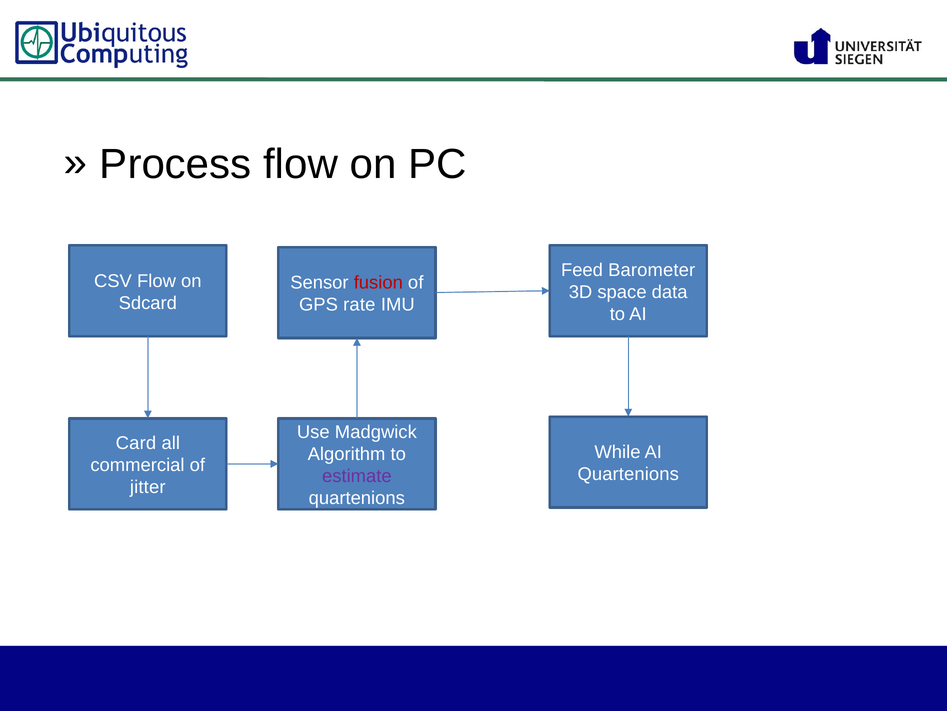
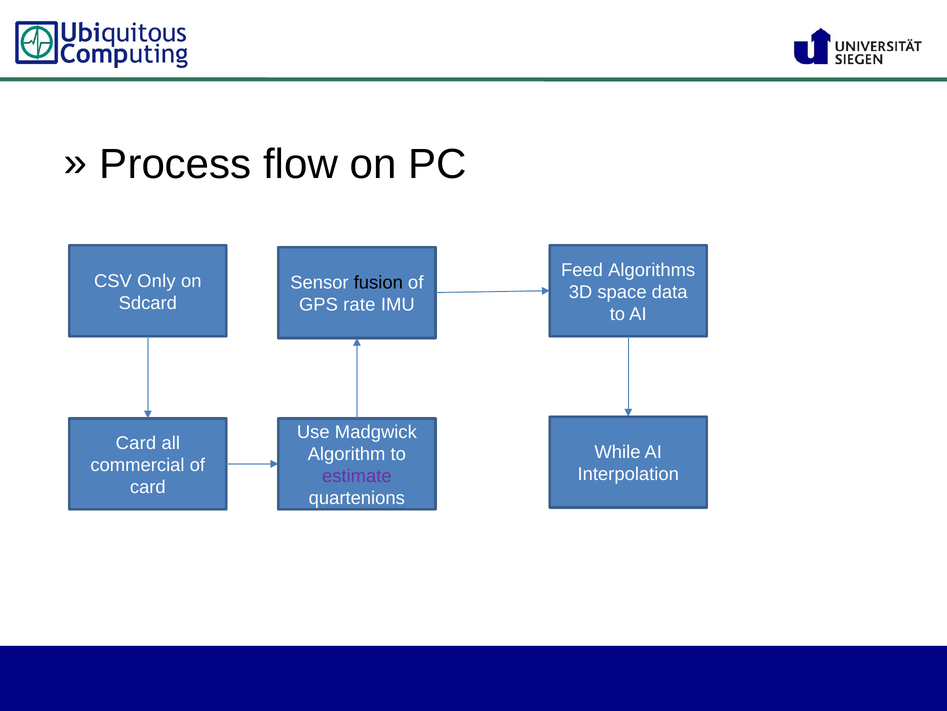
Barometer: Barometer -> Algorithms (652, 270)
CSV Flow: Flow -> Only (156, 281)
fusion colour: red -> black (378, 282)
Quartenions: Quartenions -> Interpolation (628, 474)
jitter: jitter -> card (148, 487)
